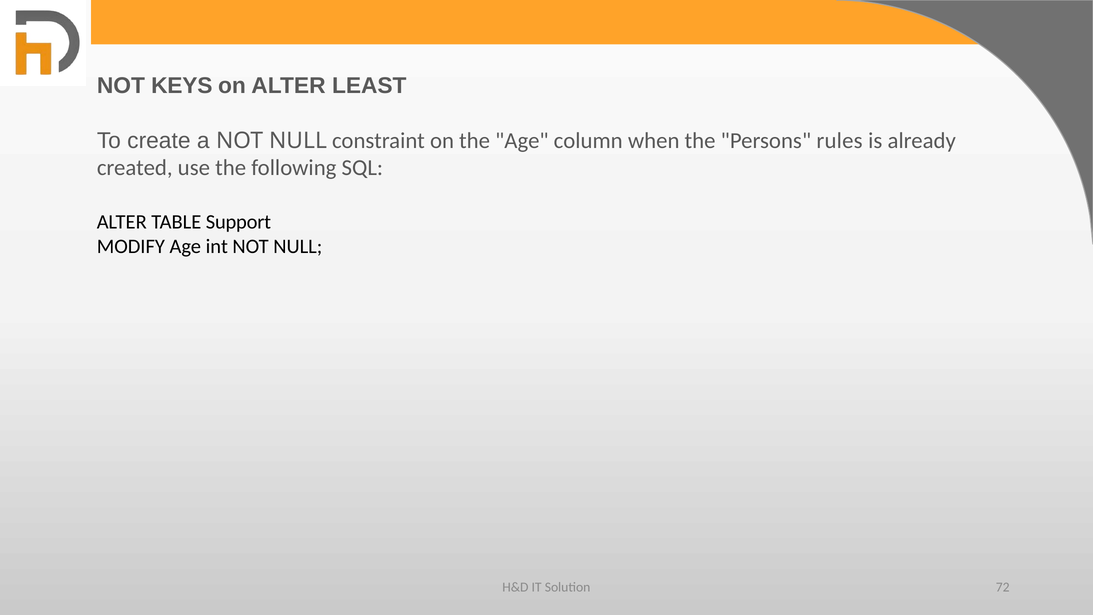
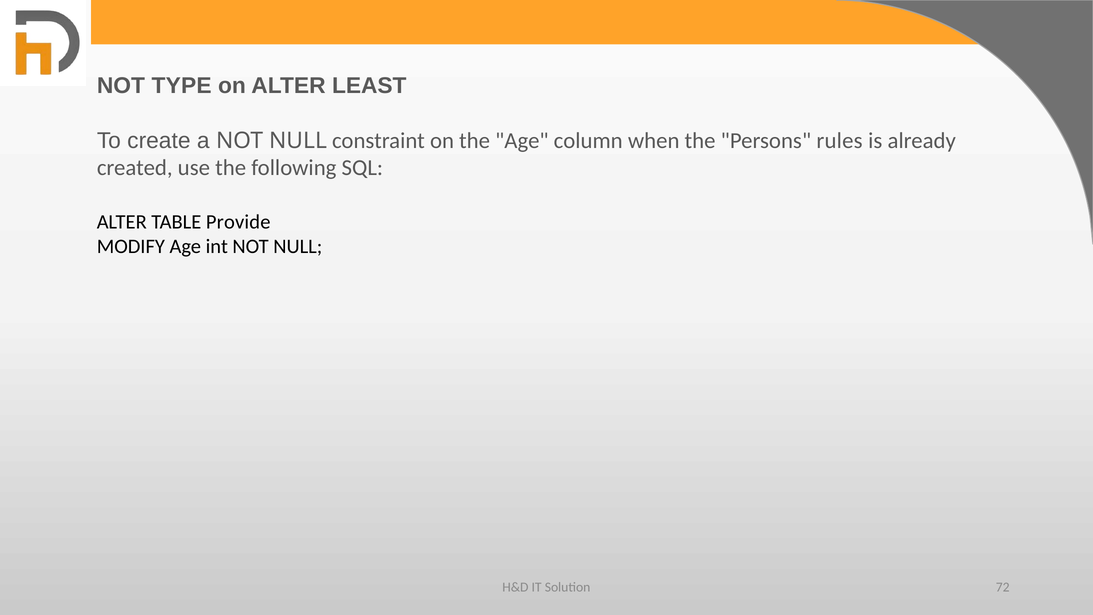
KEYS: KEYS -> TYPE (182, 86)
Support: Support -> Provide (238, 222)
